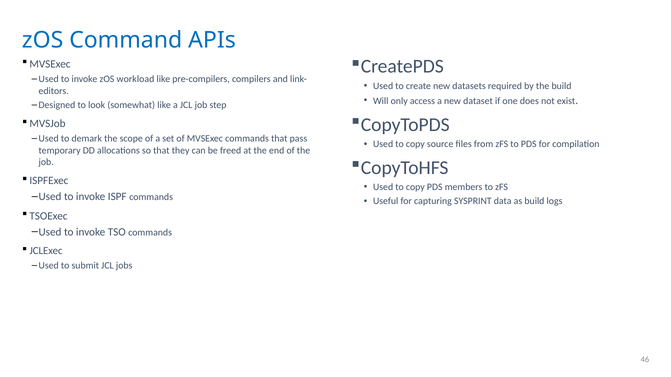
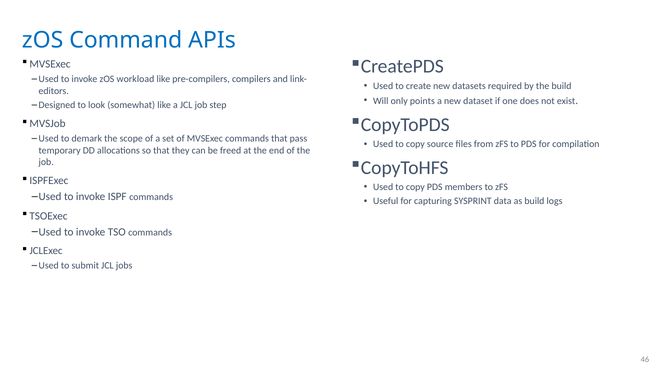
access: access -> points (422, 101)
